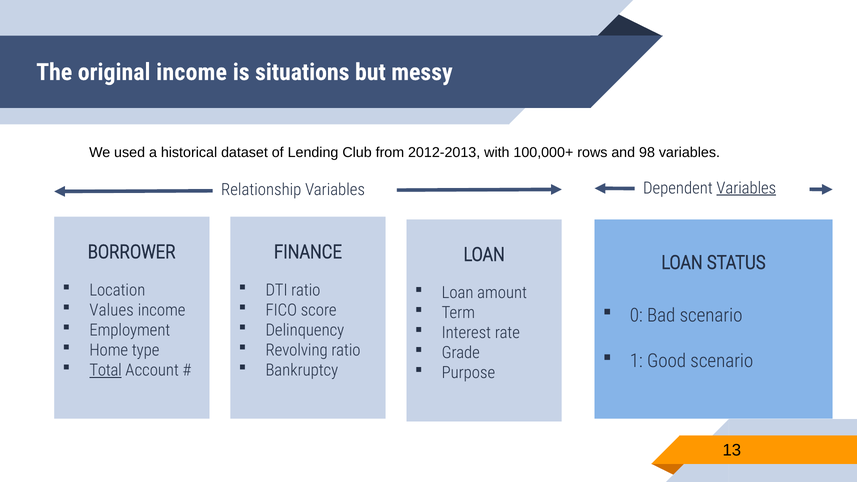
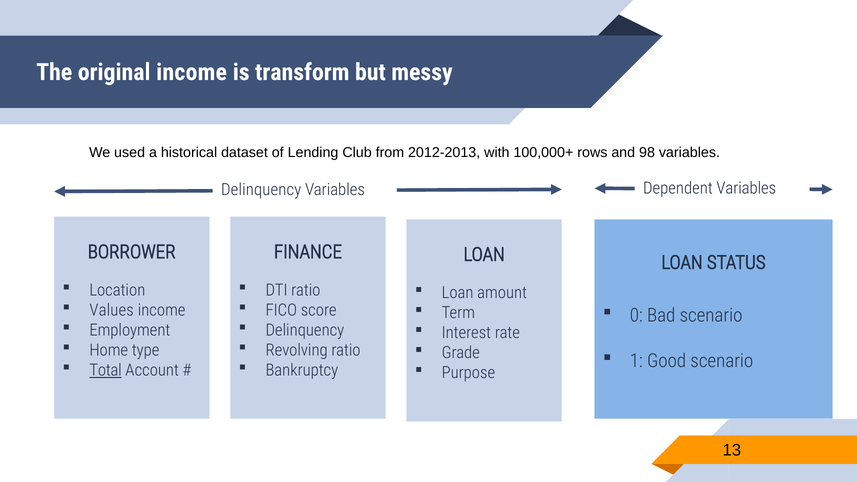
situations: situations -> transform (302, 72)
Relationship: Relationship -> Delinquency (261, 190)
Variables underline: present -> none (746, 188)
